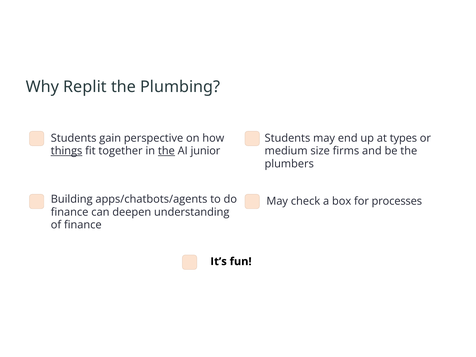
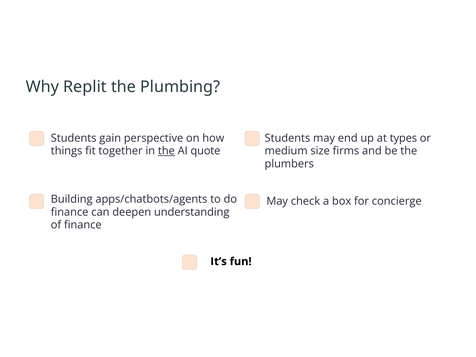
things underline: present -> none (67, 151)
junior: junior -> quote (205, 151)
processes: processes -> concierge (397, 201)
